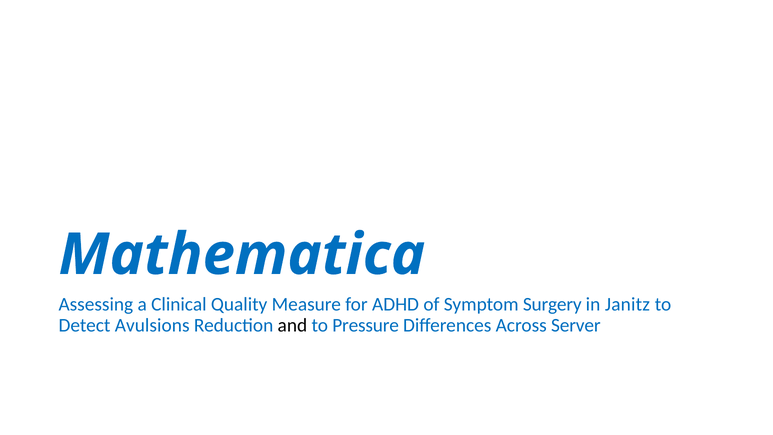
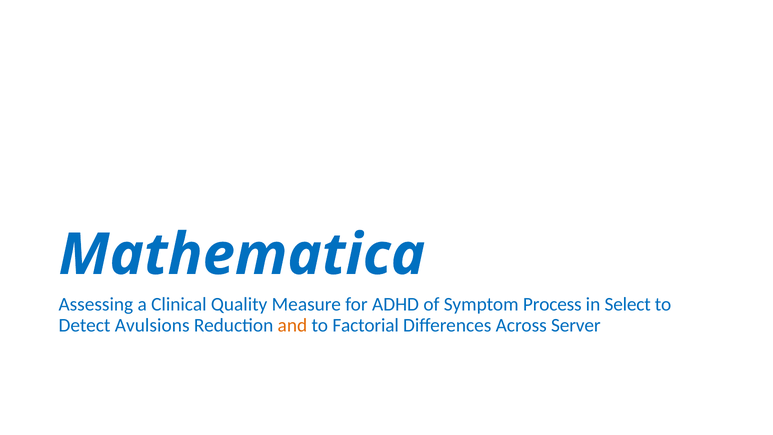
Surgery: Surgery -> Process (552, 304)
Janitz: Janitz -> Select (628, 304)
and colour: black -> orange (292, 325)
Pressure: Pressure -> Factorial (366, 325)
